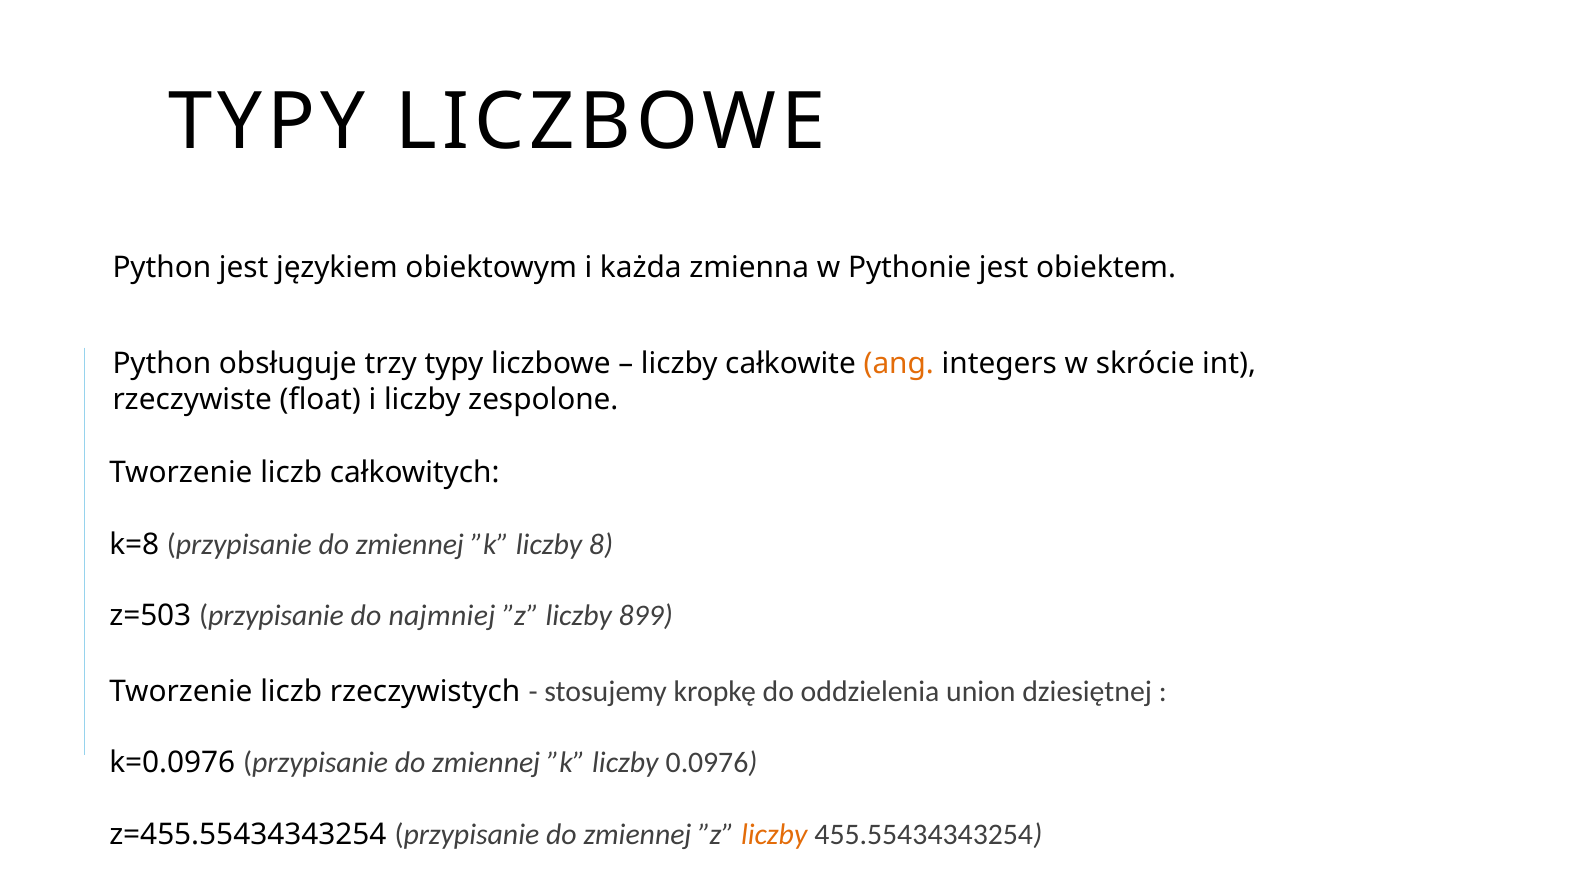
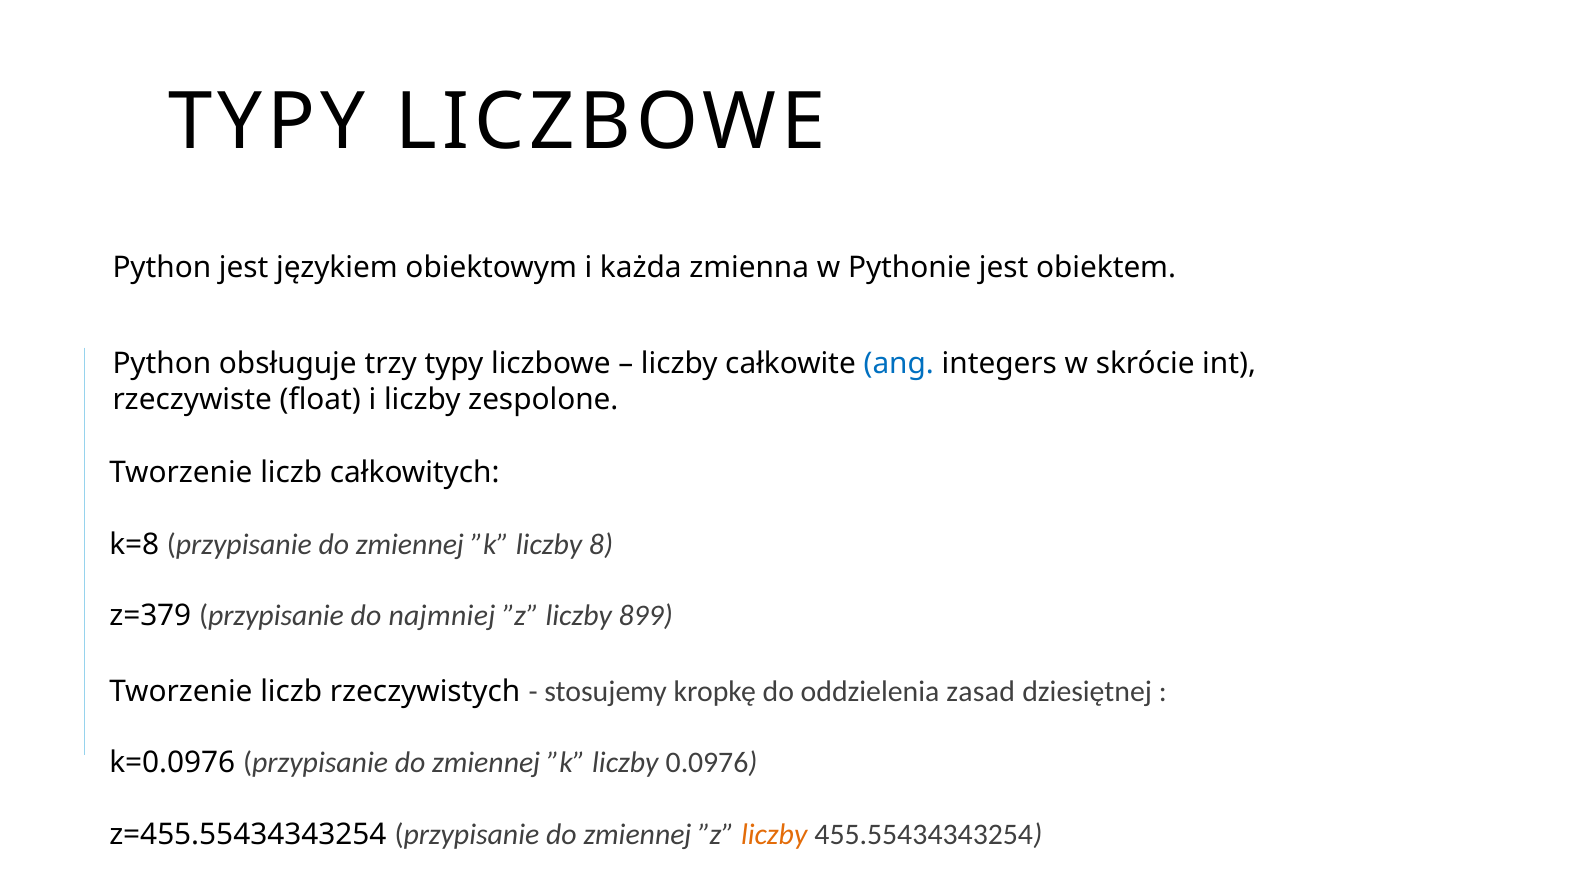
ang colour: orange -> blue (899, 364)
z=503: z=503 -> z=379 (150, 616)
union: union -> zasad (981, 691)
